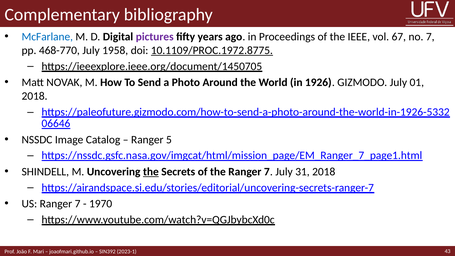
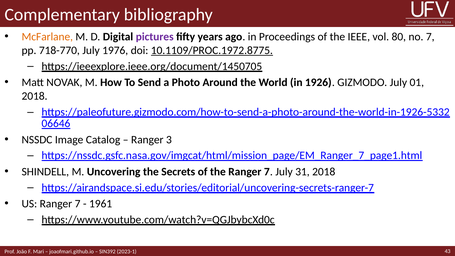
McFarlane colour: blue -> orange (47, 37)
67: 67 -> 80 (399, 37)
468-770: 468-770 -> 718-770 (59, 50)
1958: 1958 -> 1976 (115, 50)
5: 5 -> 3 (169, 140)
the underline: present -> none (151, 172)
1970: 1970 -> 1961 (101, 204)
